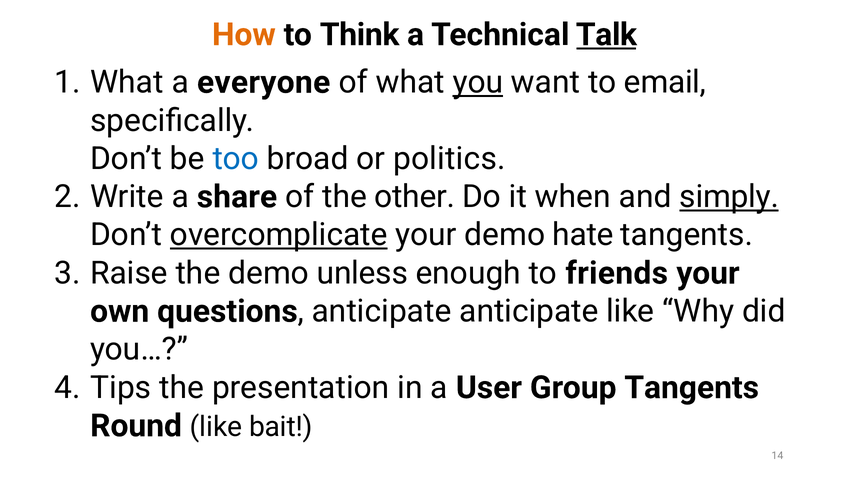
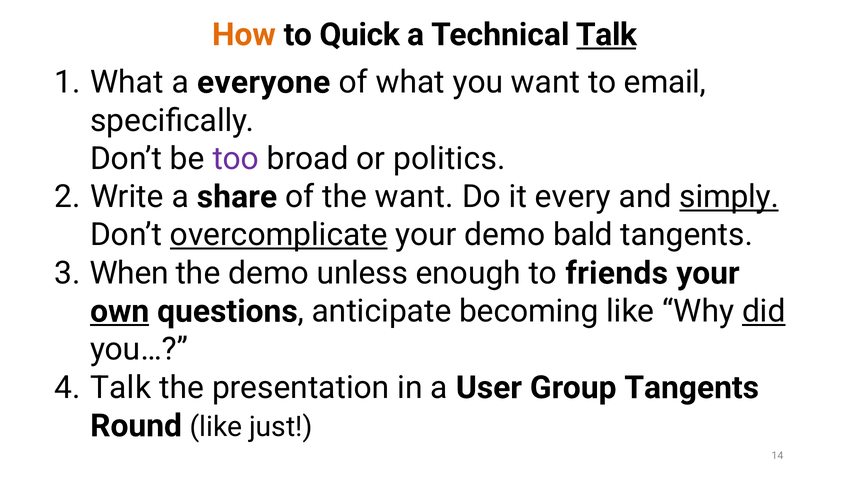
Think: Think -> Quick (360, 35)
you underline: present -> none (478, 82)
too colour: blue -> purple (236, 159)
the other: other -> want (414, 197)
when: when -> every (573, 197)
hate: hate -> bald (583, 235)
Raise: Raise -> When (129, 273)
own underline: none -> present (120, 311)
anticipate anticipate: anticipate -> becoming (529, 311)
did underline: none -> present (764, 311)
Tips: Tips -> Talk (121, 388)
bait: bait -> just (281, 427)
